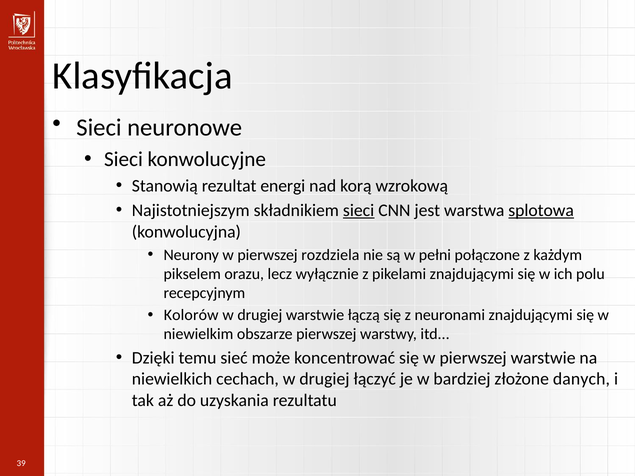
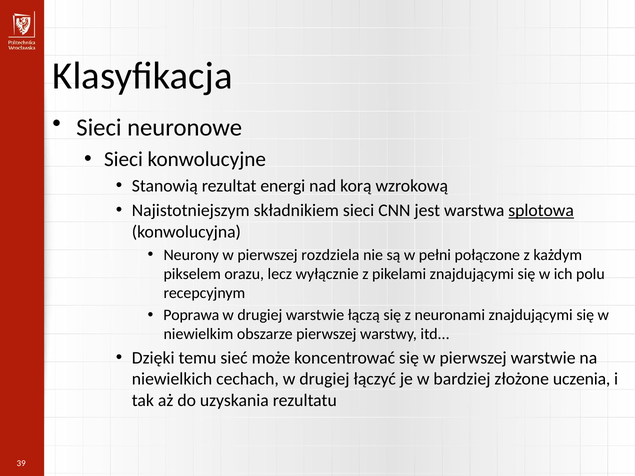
sieci underline: present -> none (359, 211)
Kolorów: Kolorów -> Poprawa (191, 315)
danych: danych -> uczenia (582, 379)
